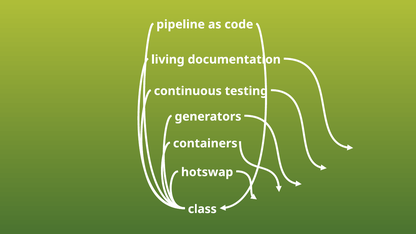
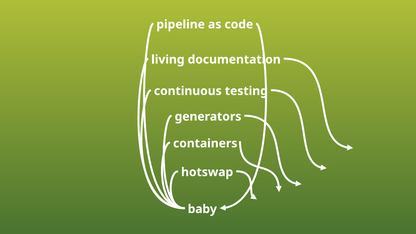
class: class -> baby (202, 209)
